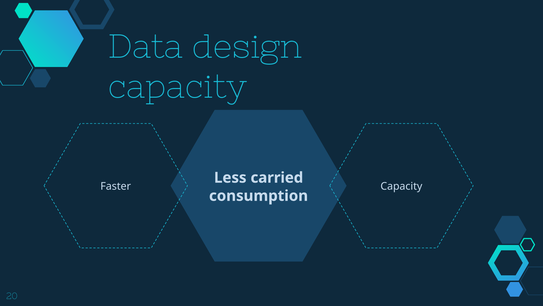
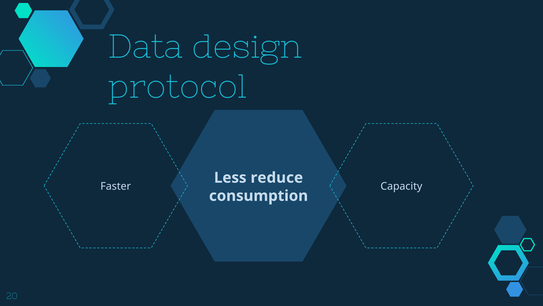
capacity: capacity -> protocol (178, 87)
carried: carried -> reduce (277, 177)
